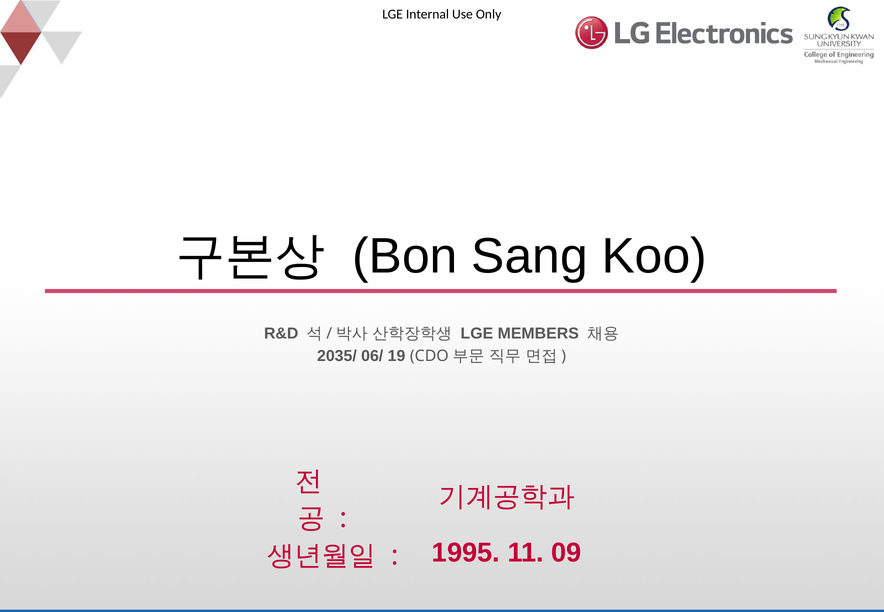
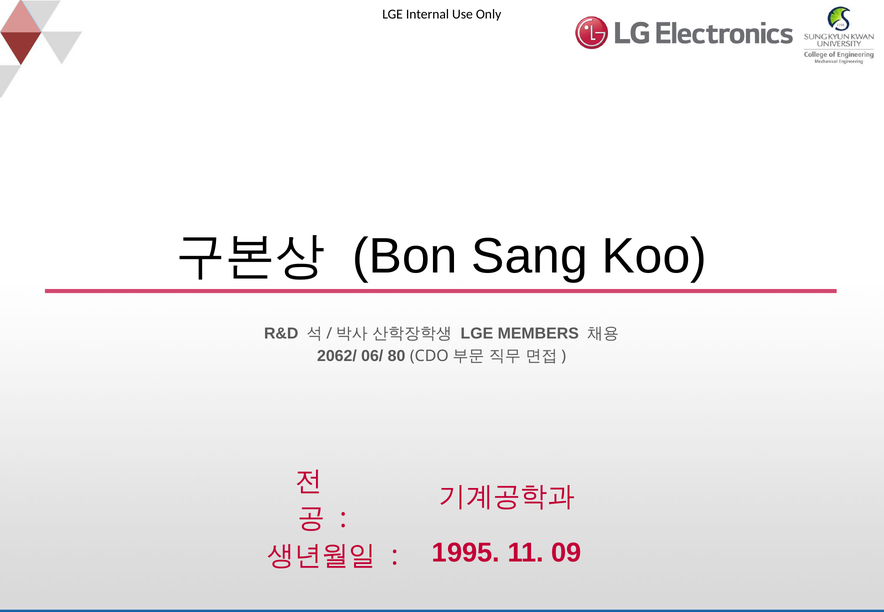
2035/: 2035/ -> 2062/ (337, 356)
19: 19 -> 80 (397, 356)
